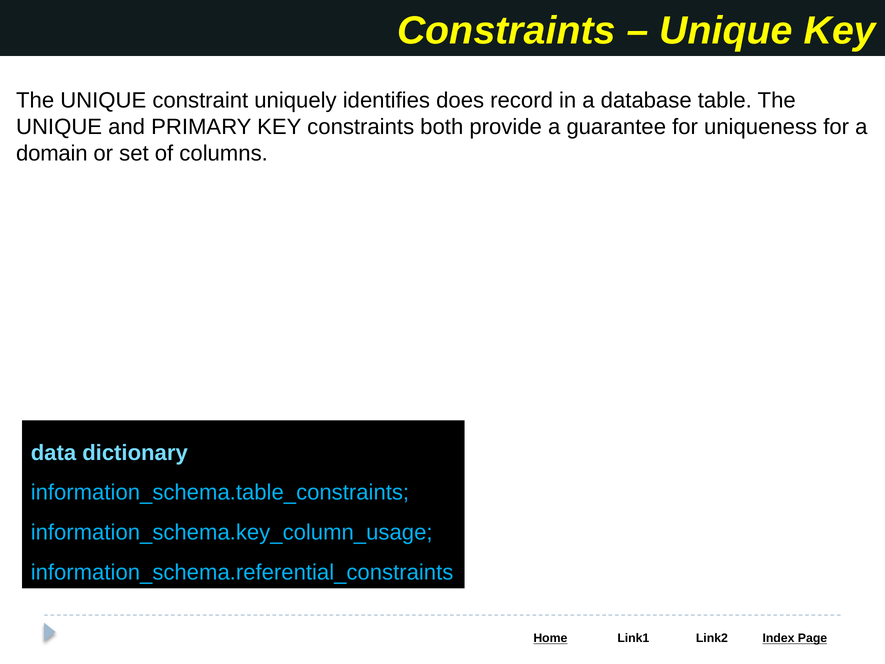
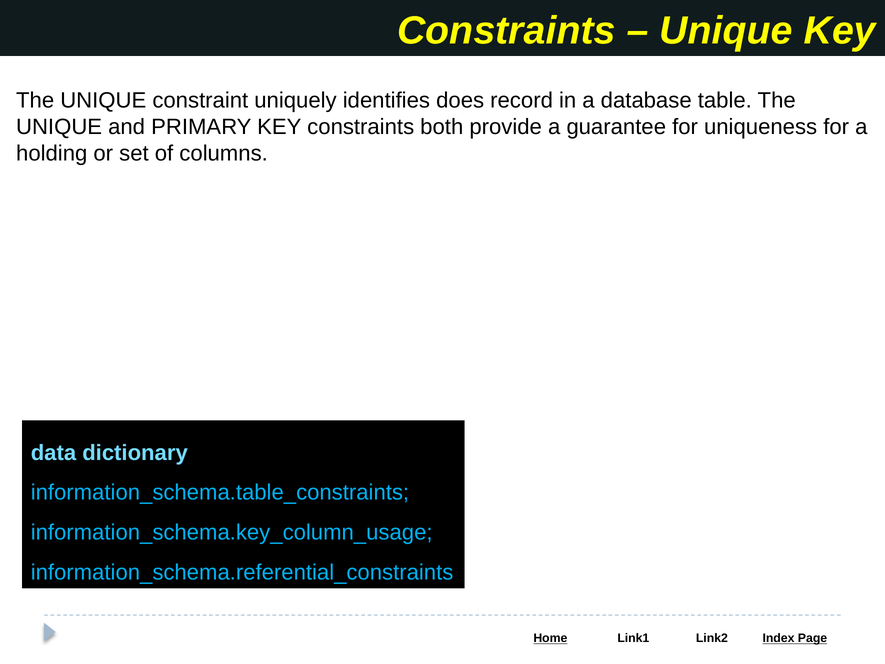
domain: domain -> holding (52, 153)
